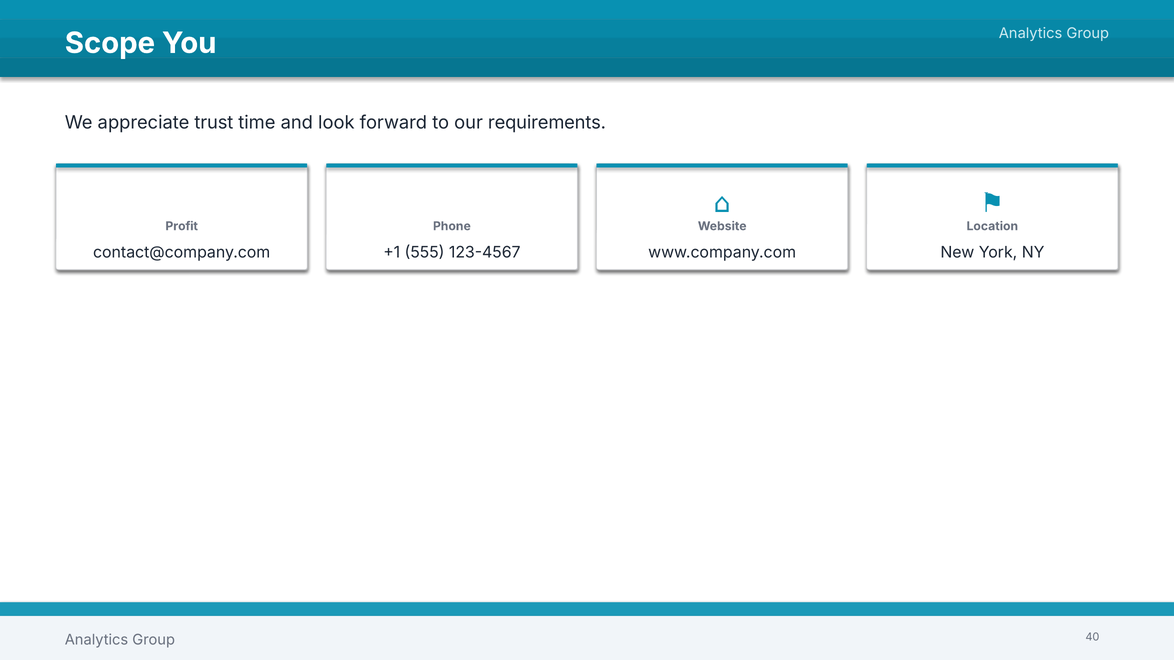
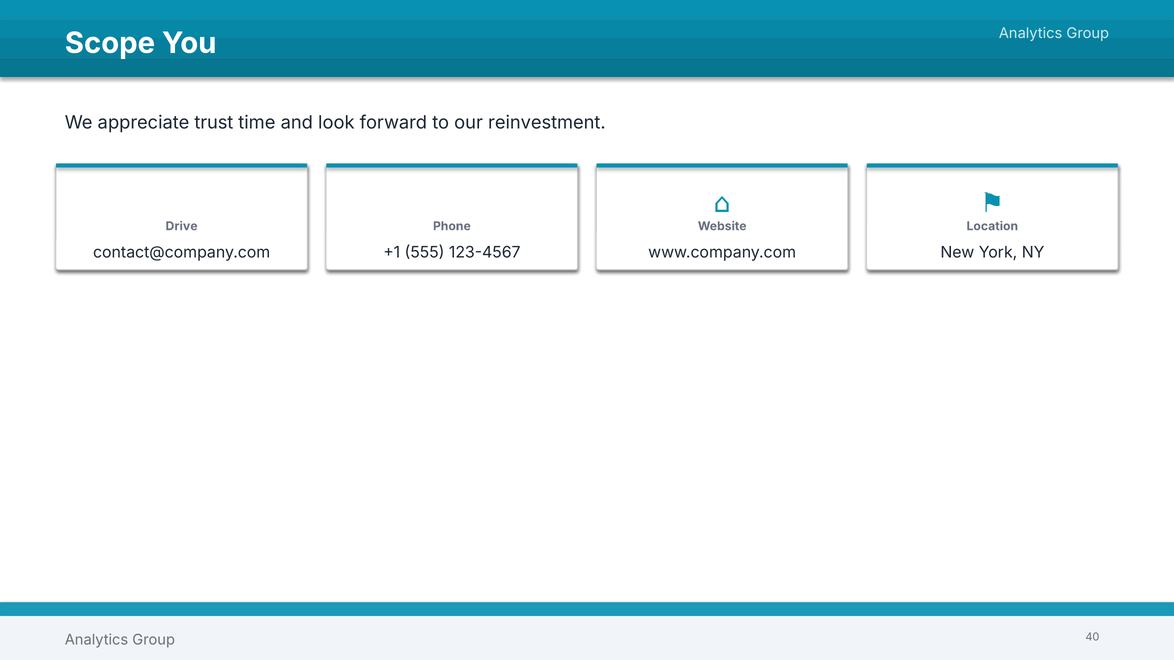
requirements: requirements -> reinvestment (547, 123)
Profit: Profit -> Drive (182, 226)
